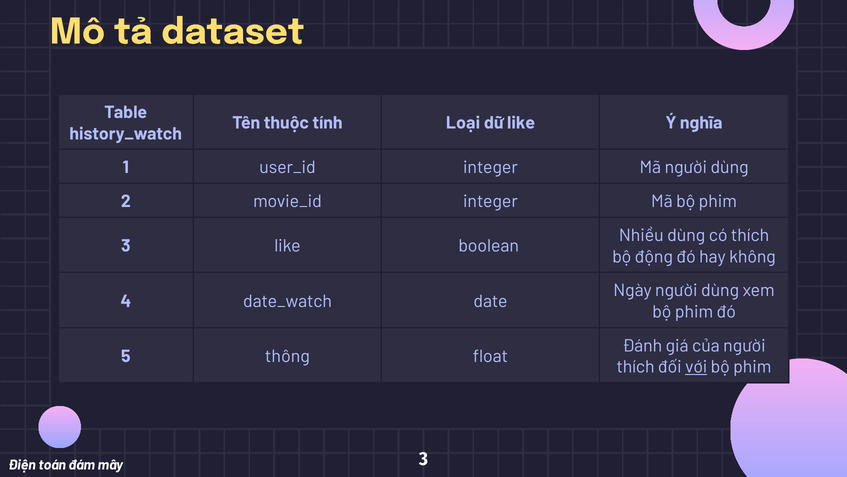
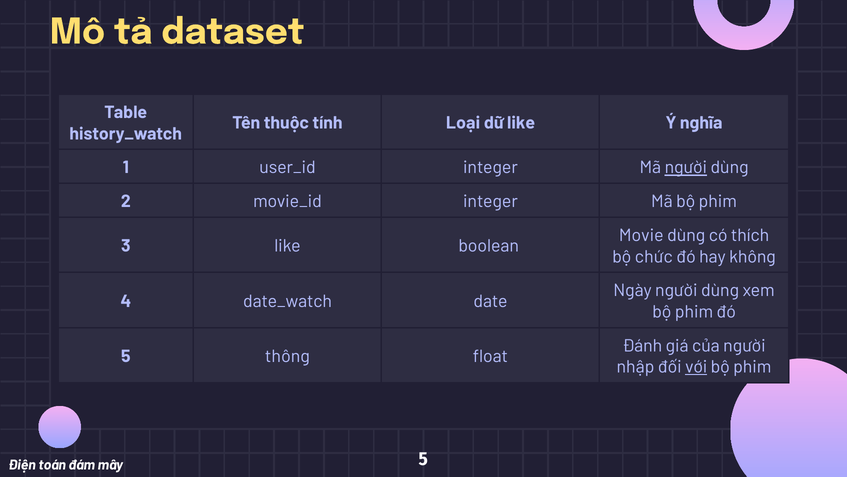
người underline: none -> present (686, 167)
Nhiều: Nhiều -> Movie (641, 235)
động: động -> chức (654, 256)
thích: thích -> nhập (635, 366)
mây 3: 3 -> 5 (423, 459)
